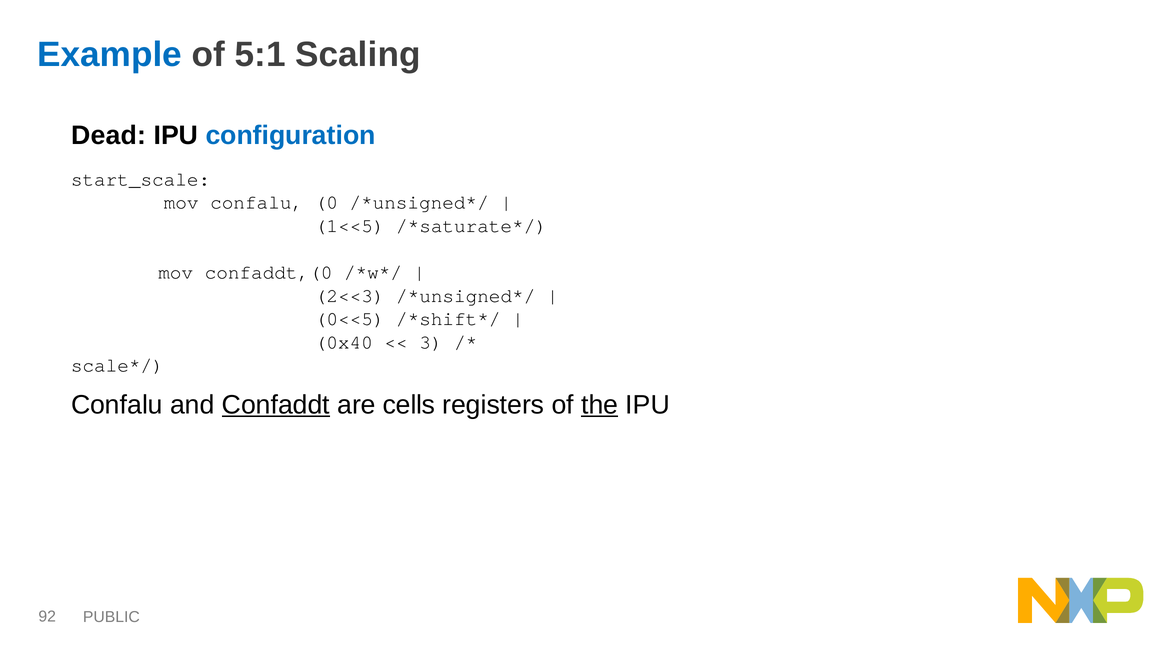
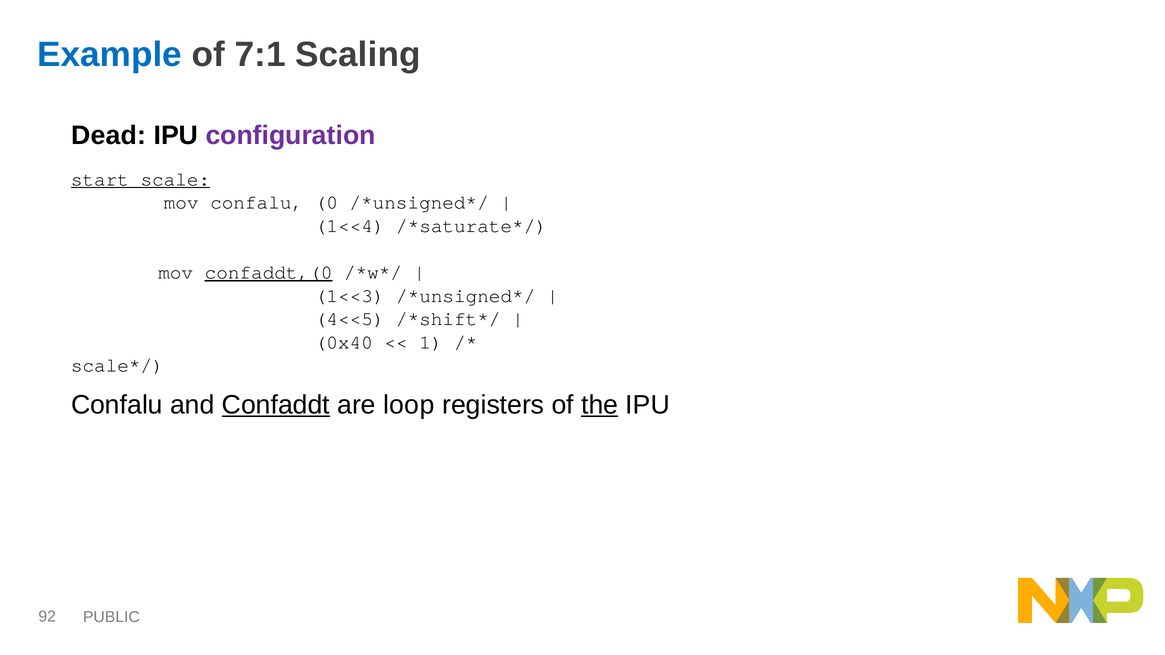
5:1: 5:1 -> 7:1 (260, 55)
configuration colour: blue -> purple (291, 136)
start_scale underline: none -> present (141, 179)
1<<5: 1<<5 -> 1<<4 (350, 226)
confaddt,(0 underline: none -> present (269, 273)
2<<3: 2<<3 -> 1<<3 (350, 296)
0<<5: 0<<5 -> 4<<5 (350, 319)
3: 3 -> 1 (431, 342)
cells: cells -> loop (409, 405)
